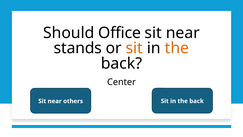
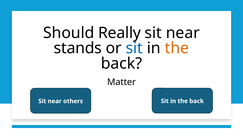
Office: Office -> Really (120, 33)
sit colour: orange -> blue (134, 48)
Center: Center -> Matter (121, 82)
